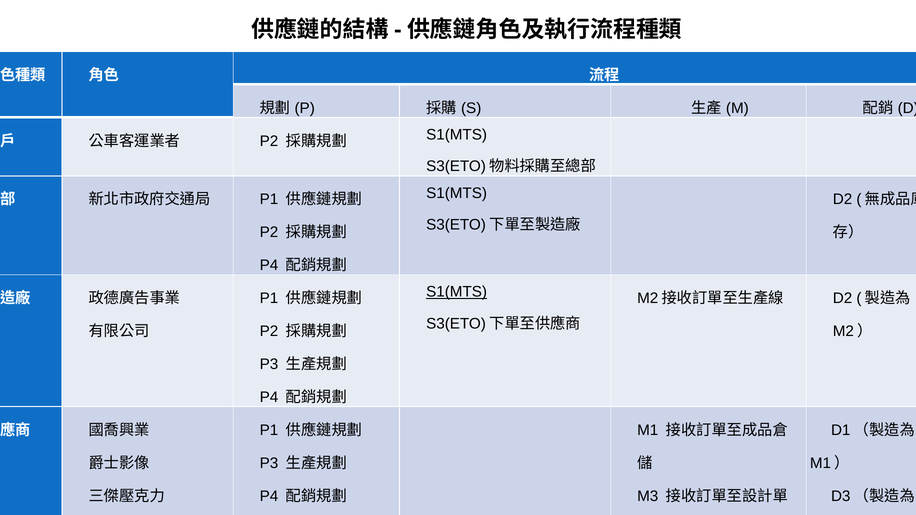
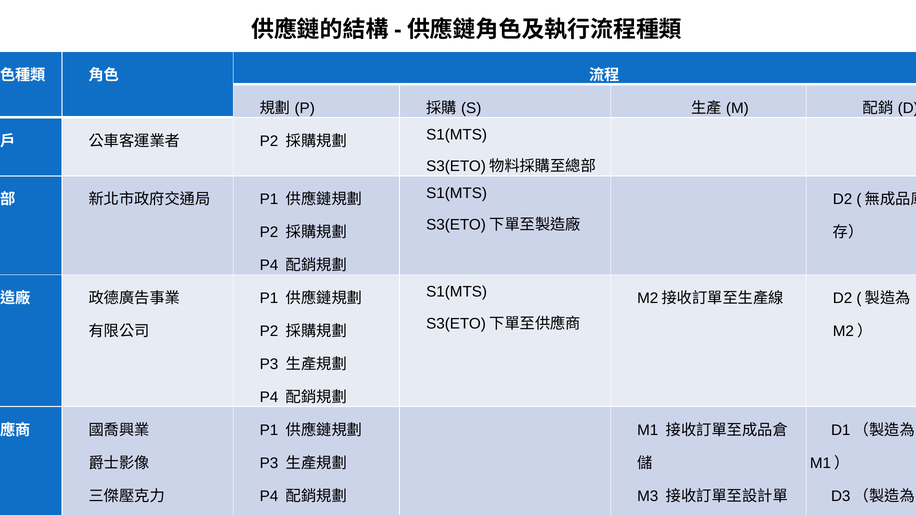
S1(MTS underline: present -> none (457, 292)
